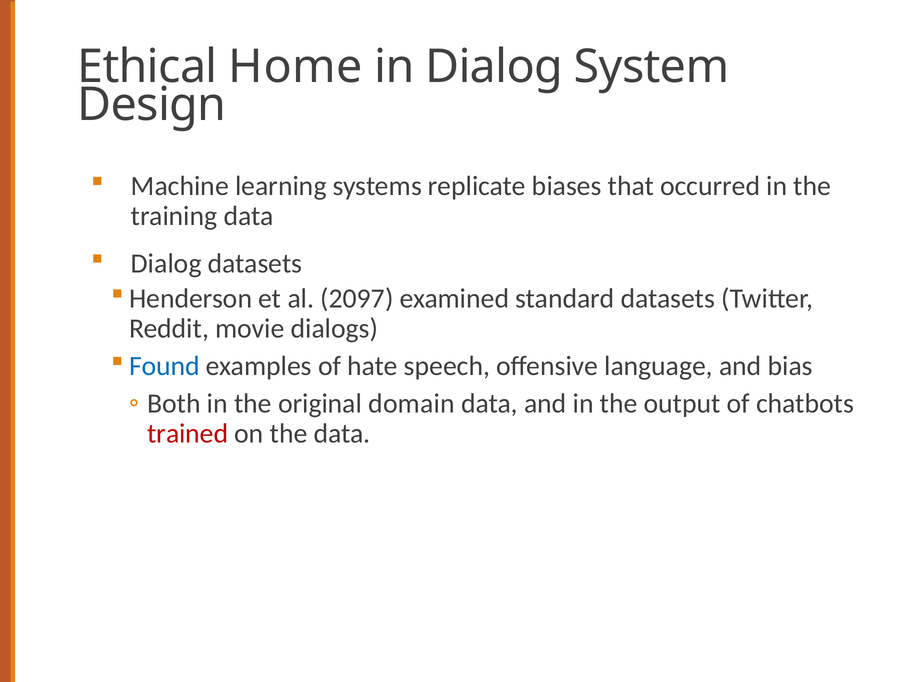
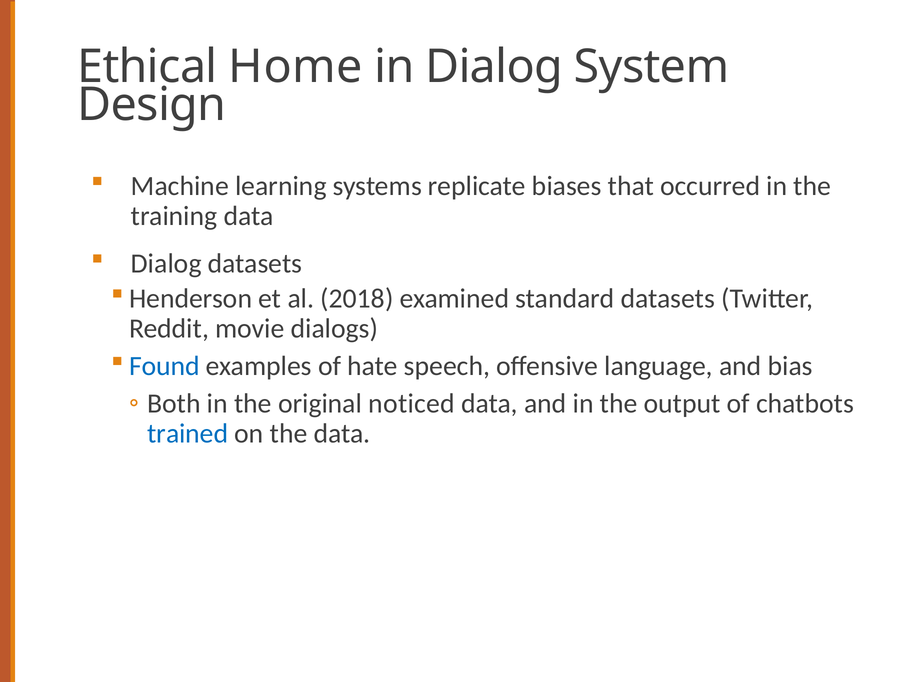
2097: 2097 -> 2018 (357, 299)
domain: domain -> noticed (412, 404)
trained colour: red -> blue (188, 434)
